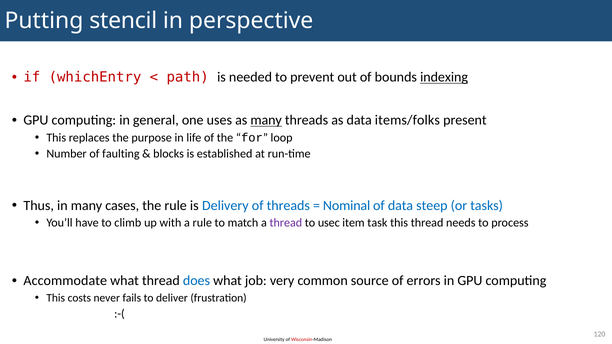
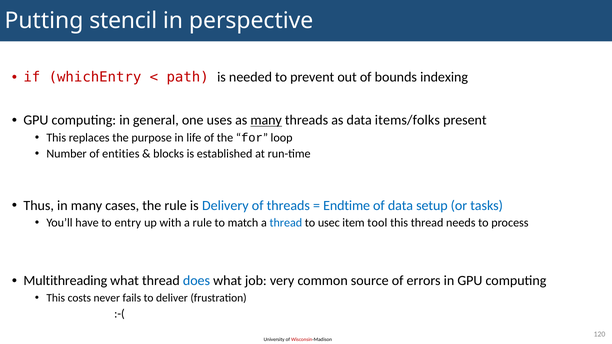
indexing underline: present -> none (444, 77)
faulting: faulting -> entities (121, 154)
Nominal: Nominal -> Endtime (347, 206)
steep: steep -> setup (432, 206)
climb: climb -> entry (128, 223)
thread colour: purple -> blue (286, 223)
task: task -> tool (377, 223)
Accommodate: Accommodate -> Multithreading (65, 281)
